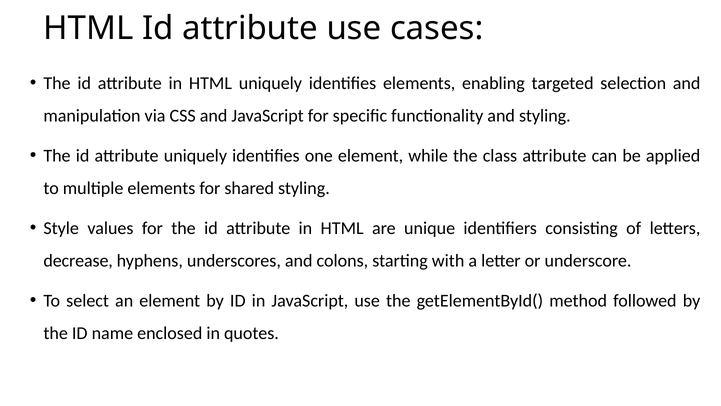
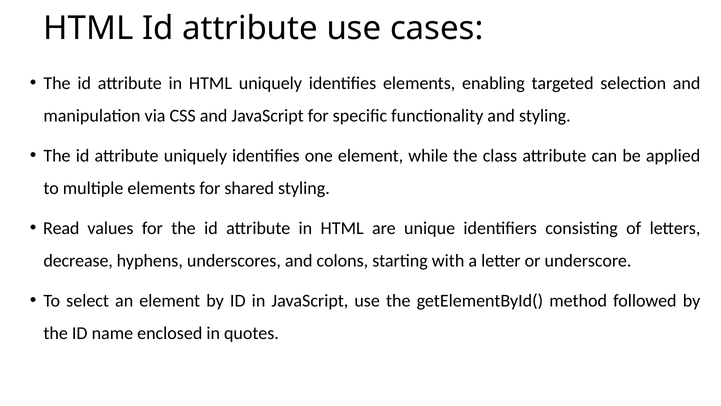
Style: Style -> Read (61, 228)
